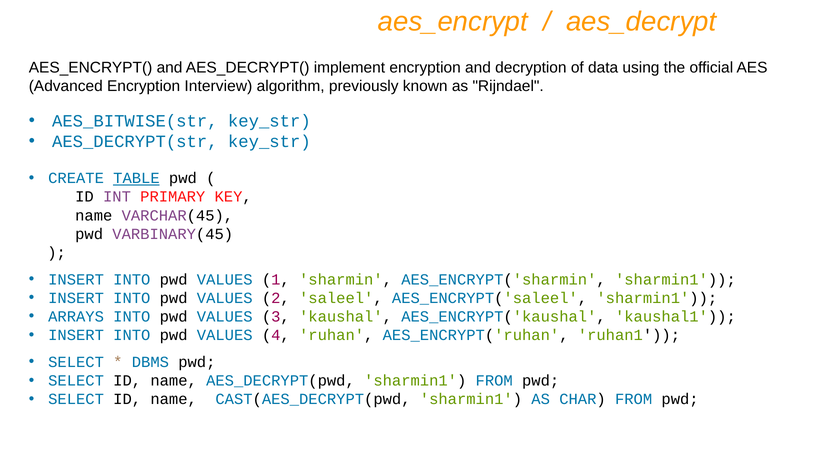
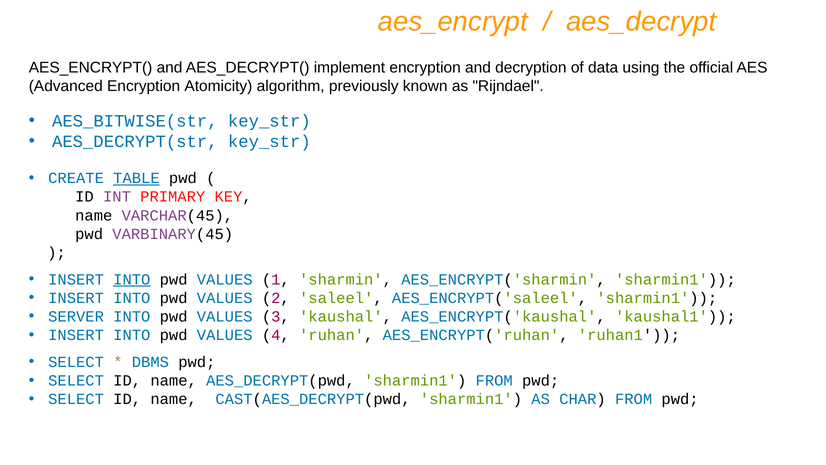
Interview: Interview -> Atomicity (218, 86)
INTO underline: none -> present (132, 279)
ARRAYS: ARRAYS -> SERVER (76, 316)
